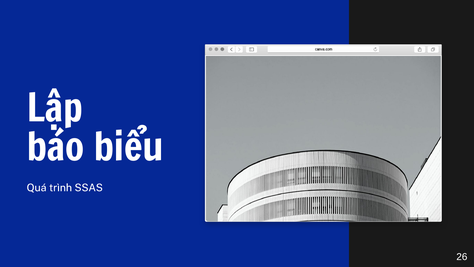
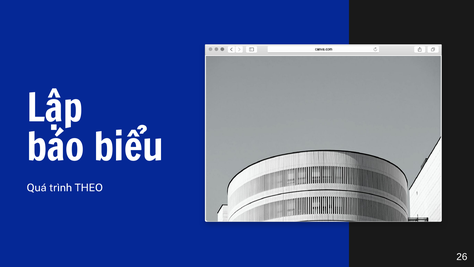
SSAS: SSAS -> THEO (89, 187)
